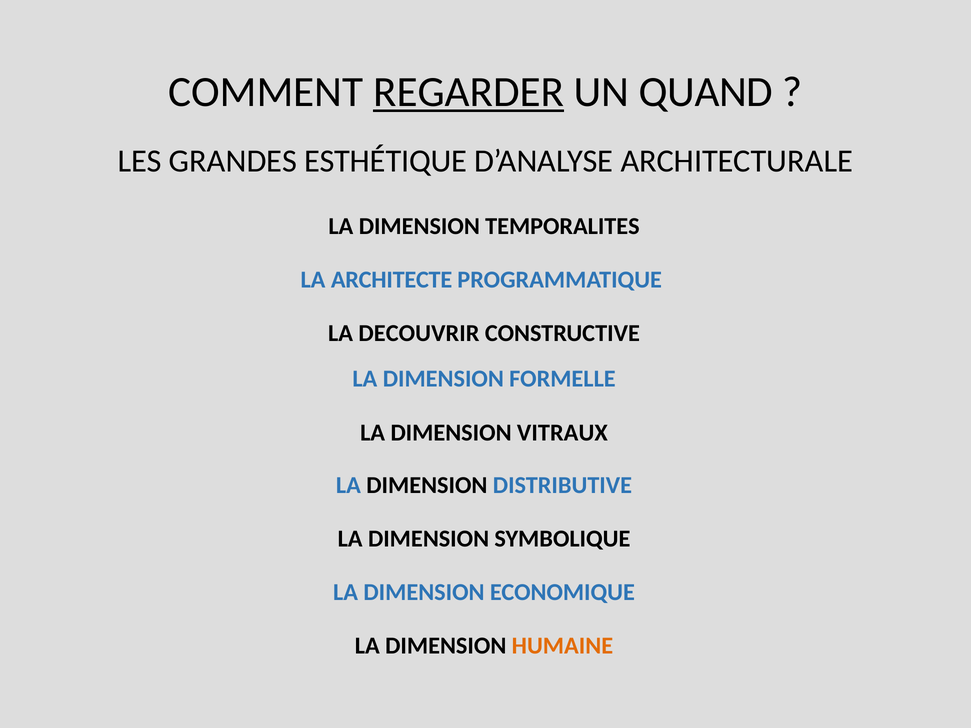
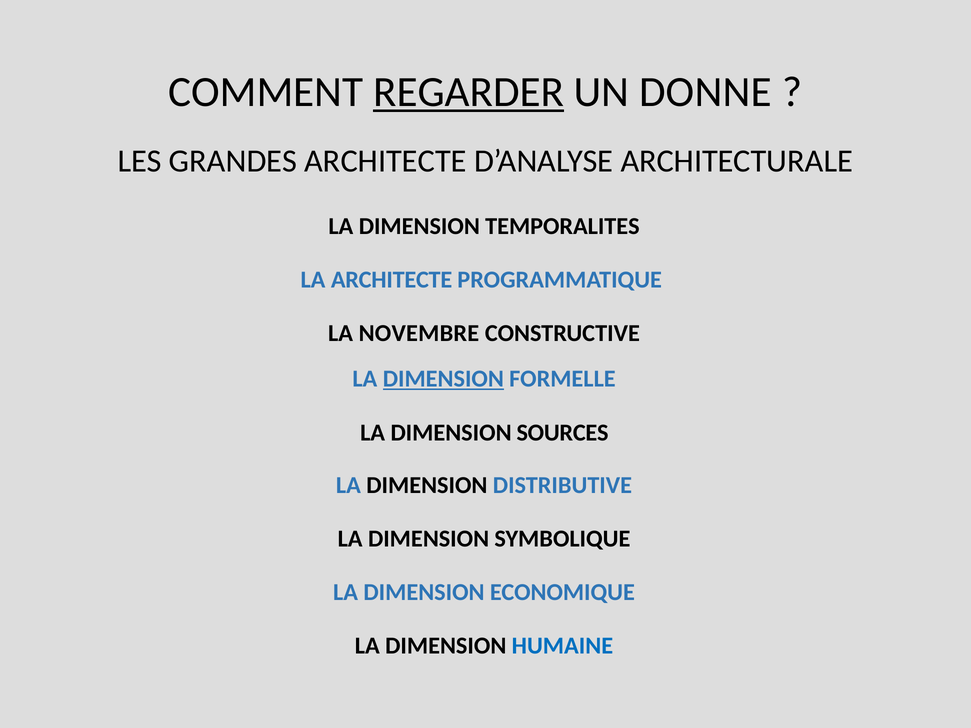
QUAND: QUAND -> DONNE (706, 92)
GRANDES ESTHÉTIQUE: ESTHÉTIQUE -> ARCHITECTE (385, 161)
DECOUVRIR: DECOUVRIR -> NOVEMBRE (419, 333)
DIMENSION underline: none -> present (443, 379)
VITRAUX: VITRAUX -> SOURCES (563, 433)
HUMAINE colour: orange -> blue (562, 646)
